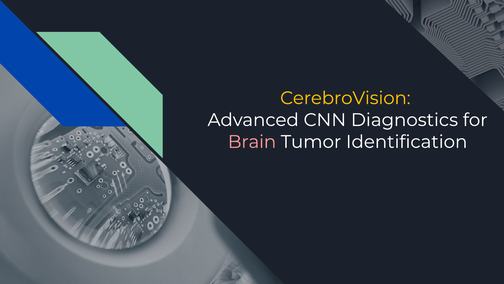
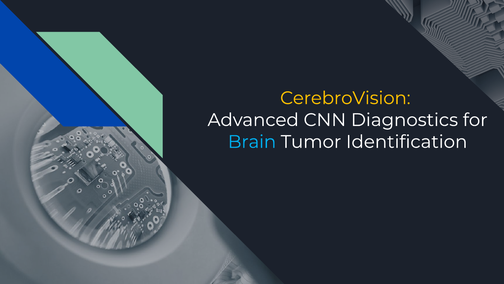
Brain colour: pink -> light blue (252, 142)
